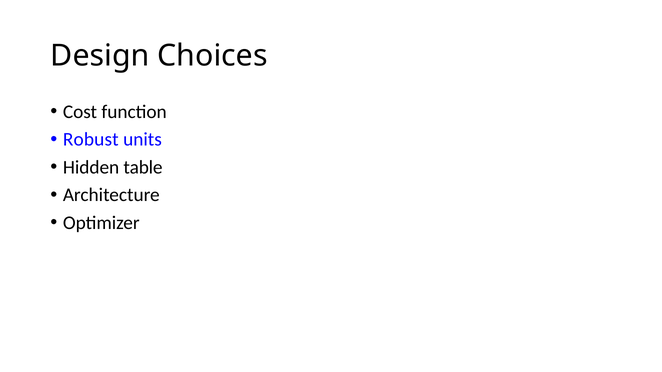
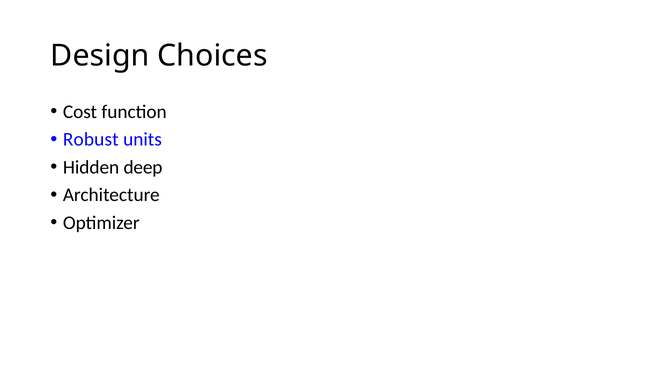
table: table -> deep (143, 167)
